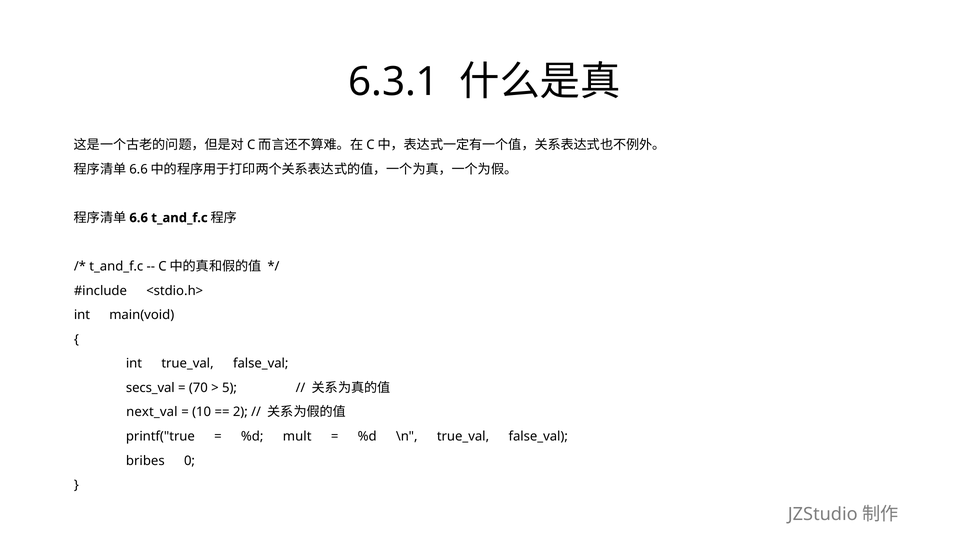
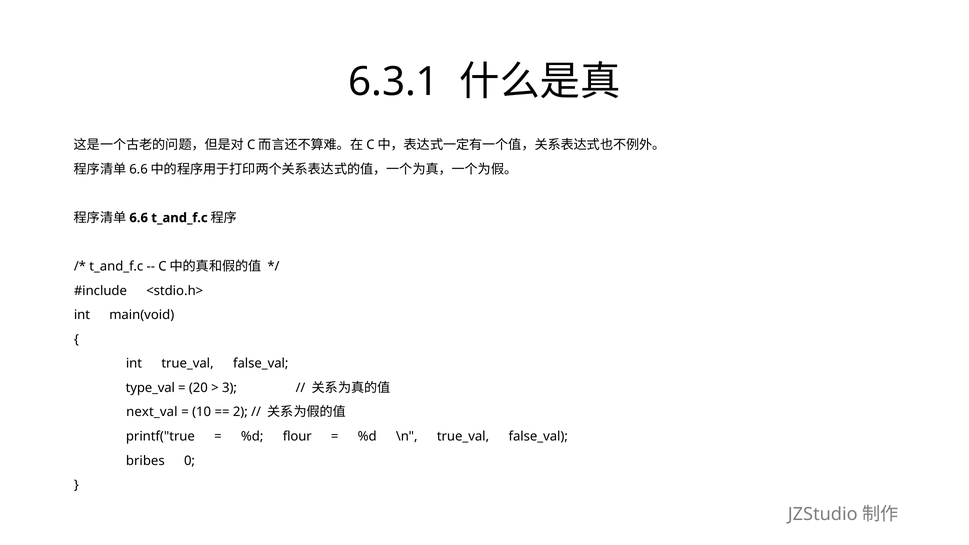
secs_val: secs_val -> type_val (150, 388)
70: 70 -> 20 (198, 388)
5: 5 -> 3 (230, 388)
mult: mult -> flour (297, 436)
